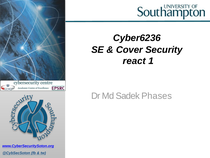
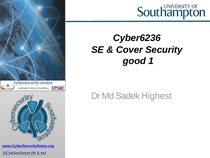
react: react -> good (134, 61)
Phases: Phases -> Highest (157, 96)
